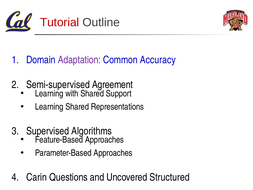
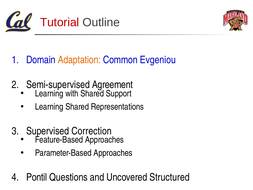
Adaptation colour: purple -> orange (79, 60)
Accuracy: Accuracy -> Evgeniou (158, 60)
Algorithms: Algorithms -> Correction (92, 131)
Carin: Carin -> Pontil (37, 177)
